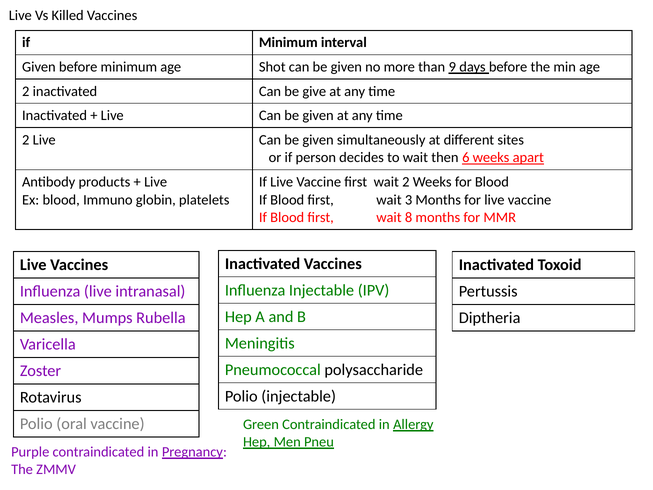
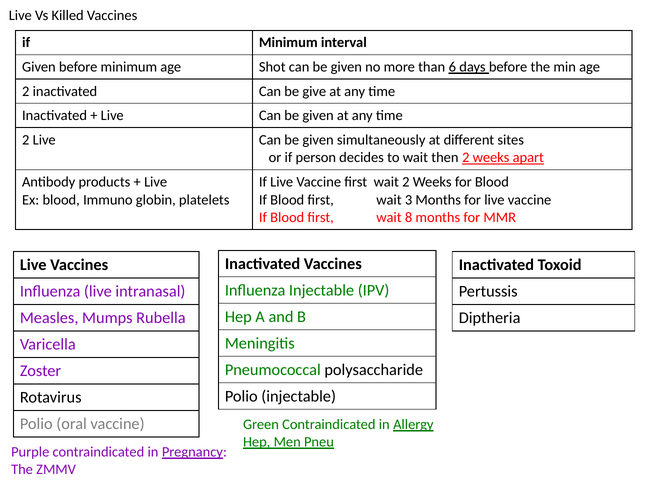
9: 9 -> 6 (452, 67)
then 6: 6 -> 2 (466, 158)
